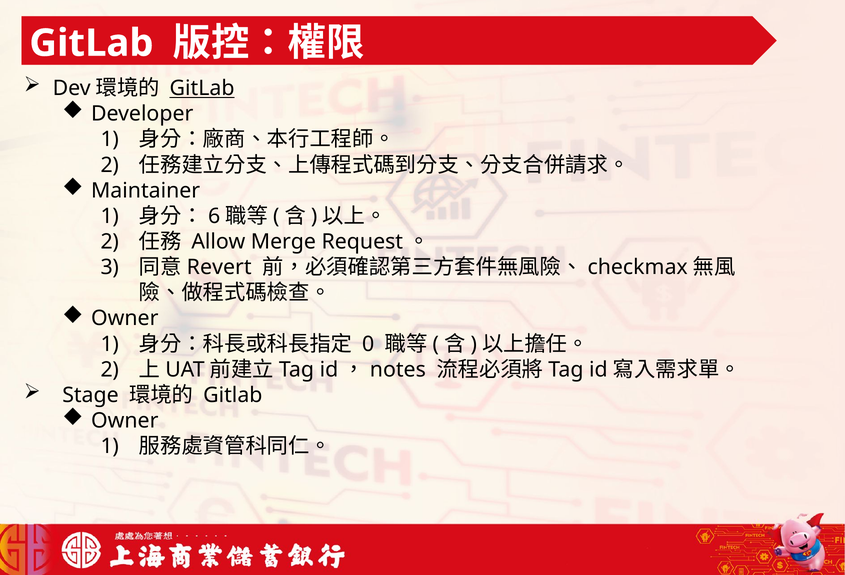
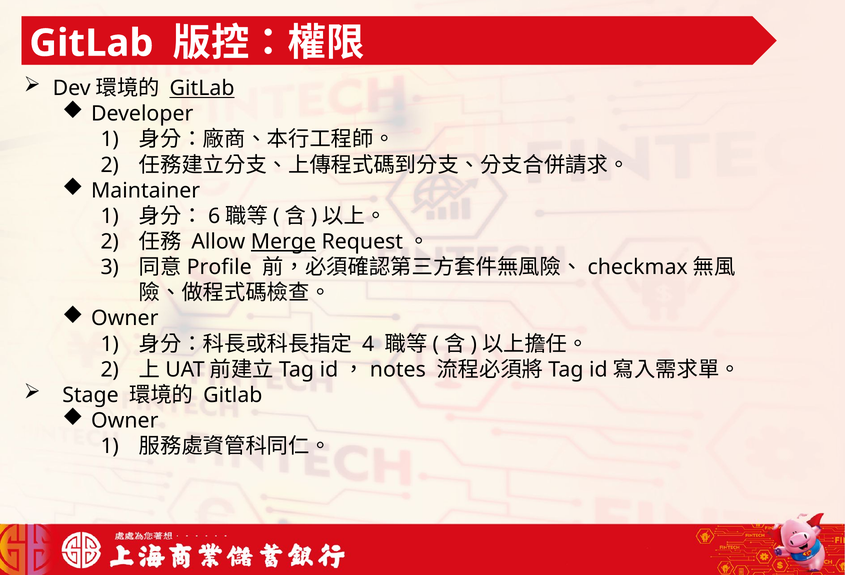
Merge underline: none -> present (283, 242)
Revert: Revert -> Profile (219, 267)
0: 0 -> 4 (368, 344)
